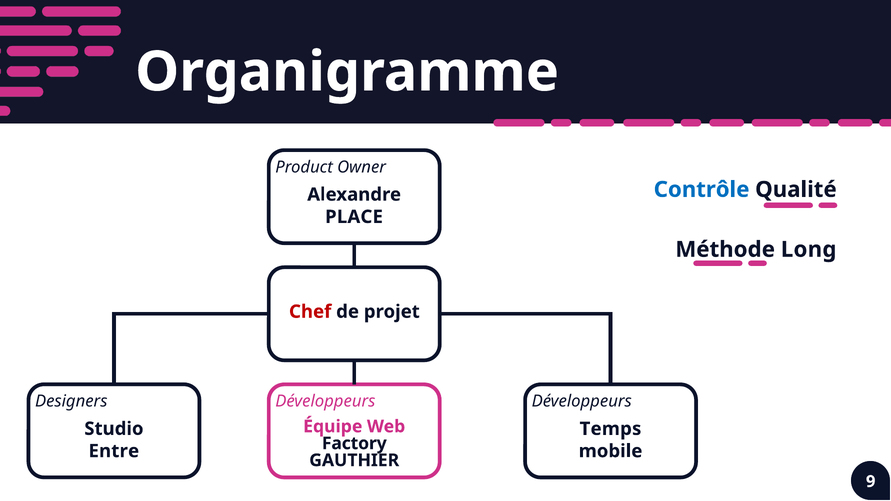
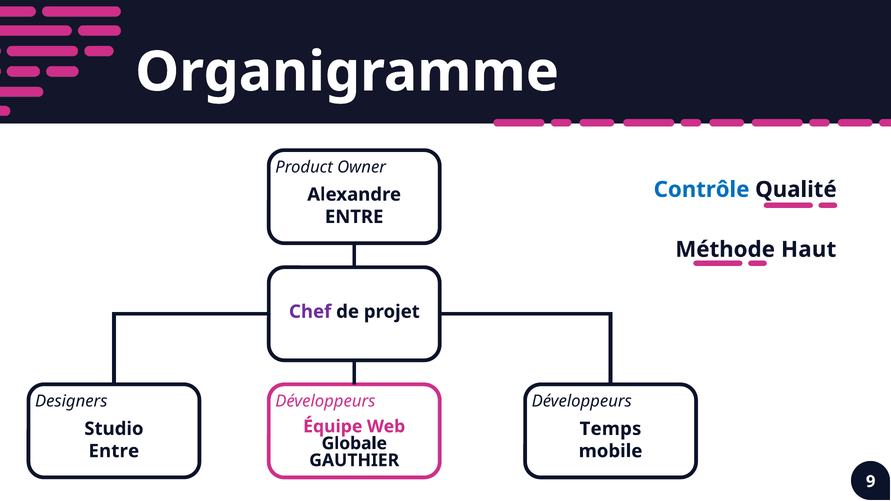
PLACE: PLACE -> ENTRE (354, 217)
Long: Long -> Haut (809, 250)
Chef colour: red -> purple (310, 312)
Factory: Factory -> Globale (354, 444)
